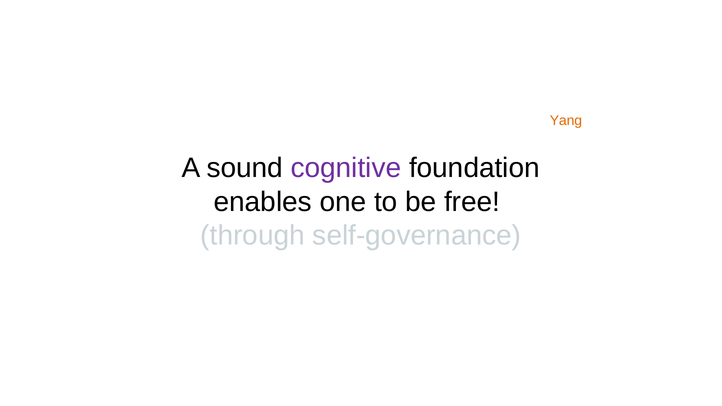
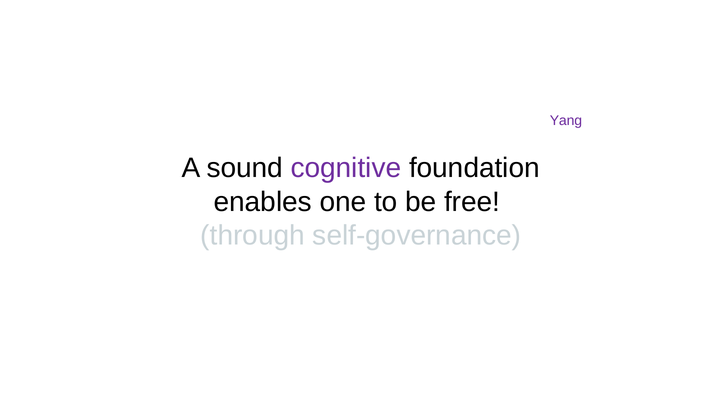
Yang colour: orange -> purple (566, 121)
